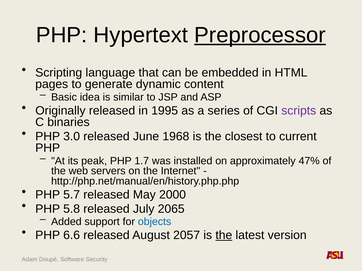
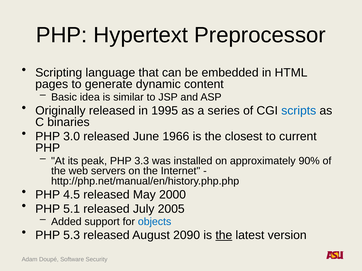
Preprocessor underline: present -> none (260, 35)
scripts colour: purple -> blue (299, 111)
1968: 1968 -> 1966 (176, 137)
1.7: 1.7 -> 3.3 (142, 161)
47%: 47% -> 90% (309, 161)
5.7: 5.7 -> 4.5 (72, 195)
5.8: 5.8 -> 5.1 (72, 209)
2065: 2065 -> 2005 (171, 209)
6.6: 6.6 -> 5.3 (72, 236)
2057: 2057 -> 2090 (187, 236)
